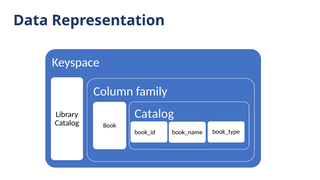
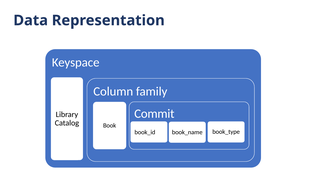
Catalog: Catalog -> Commit (154, 114)
